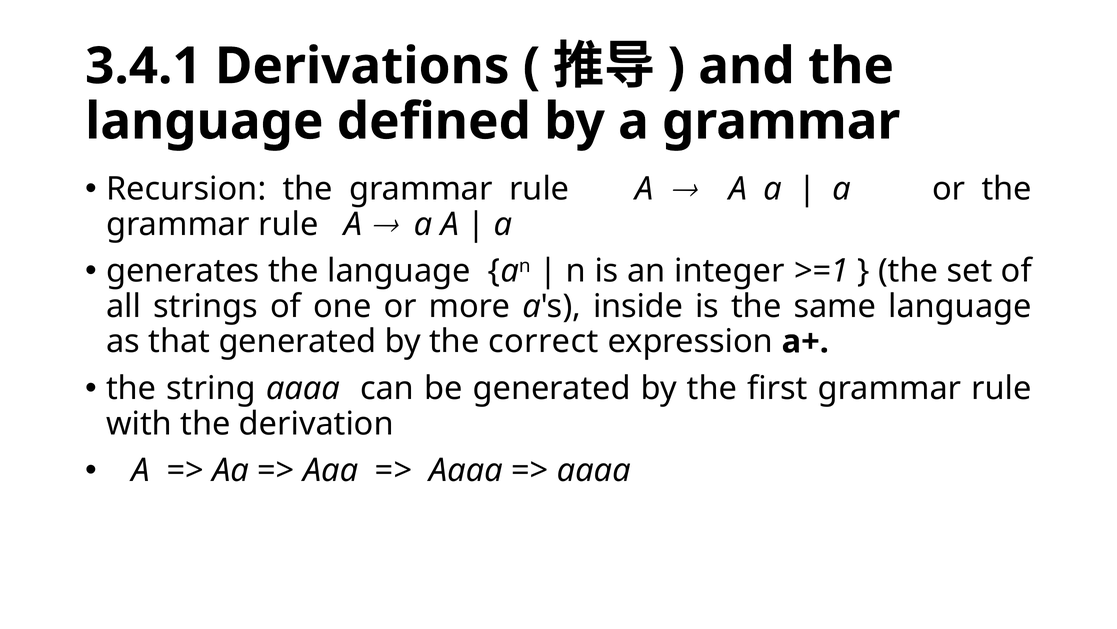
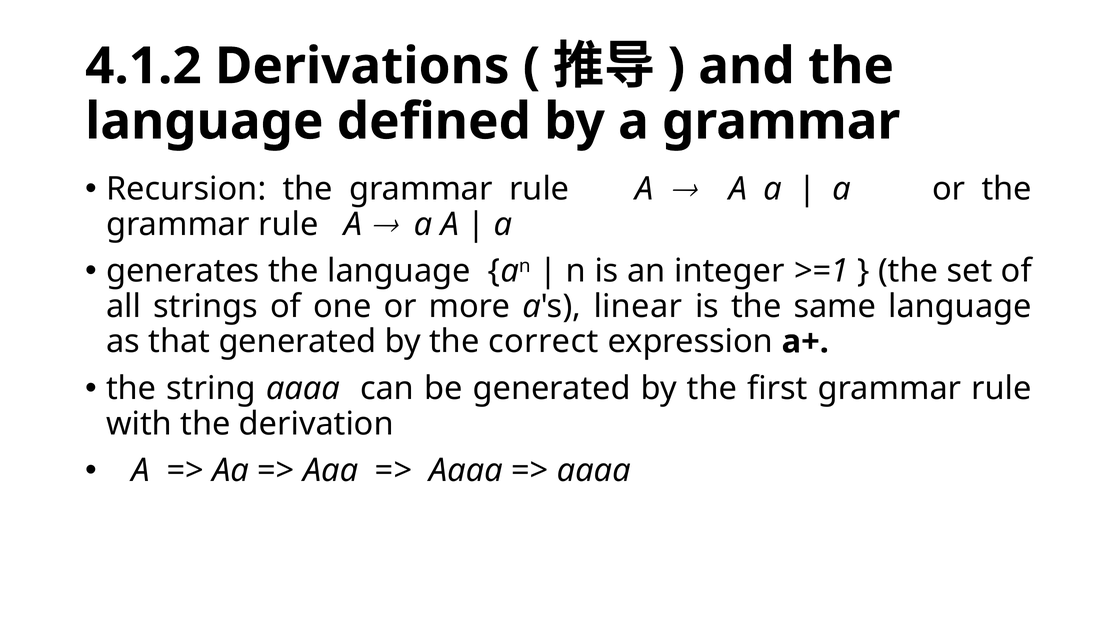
3.4.1: 3.4.1 -> 4.1.2 (143, 66)
inside: inside -> linear (638, 306)
